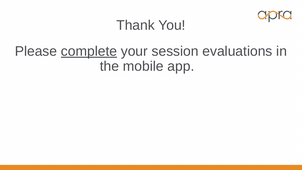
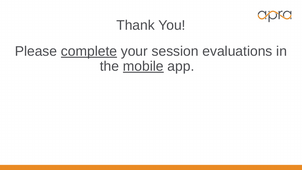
mobile underline: none -> present (143, 66)
